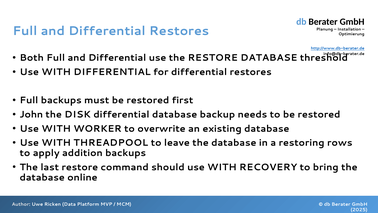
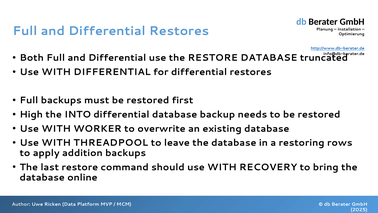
threshold: threshold -> truncated (324, 58)
John: John -> High (31, 114)
DISK: DISK -> INTO (78, 114)
